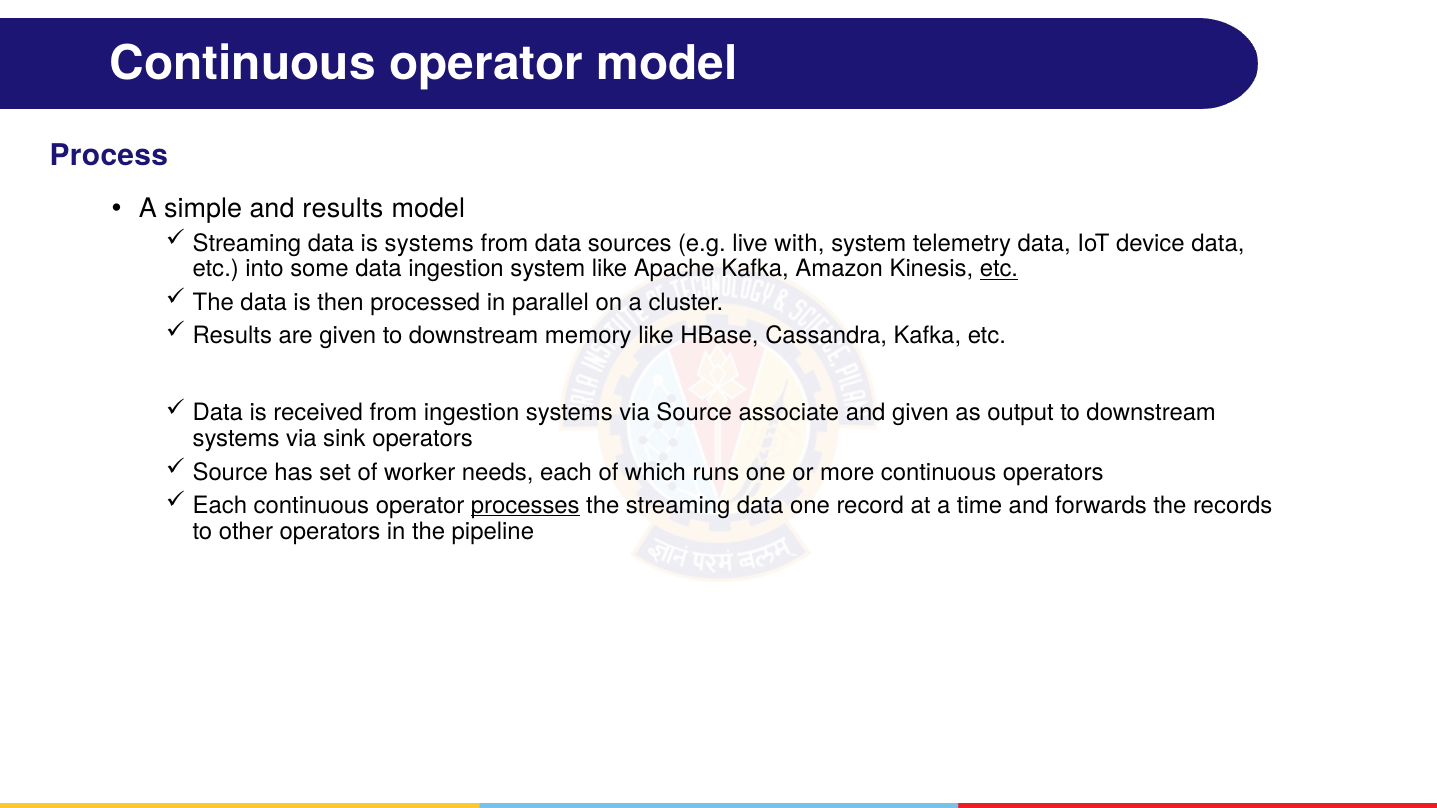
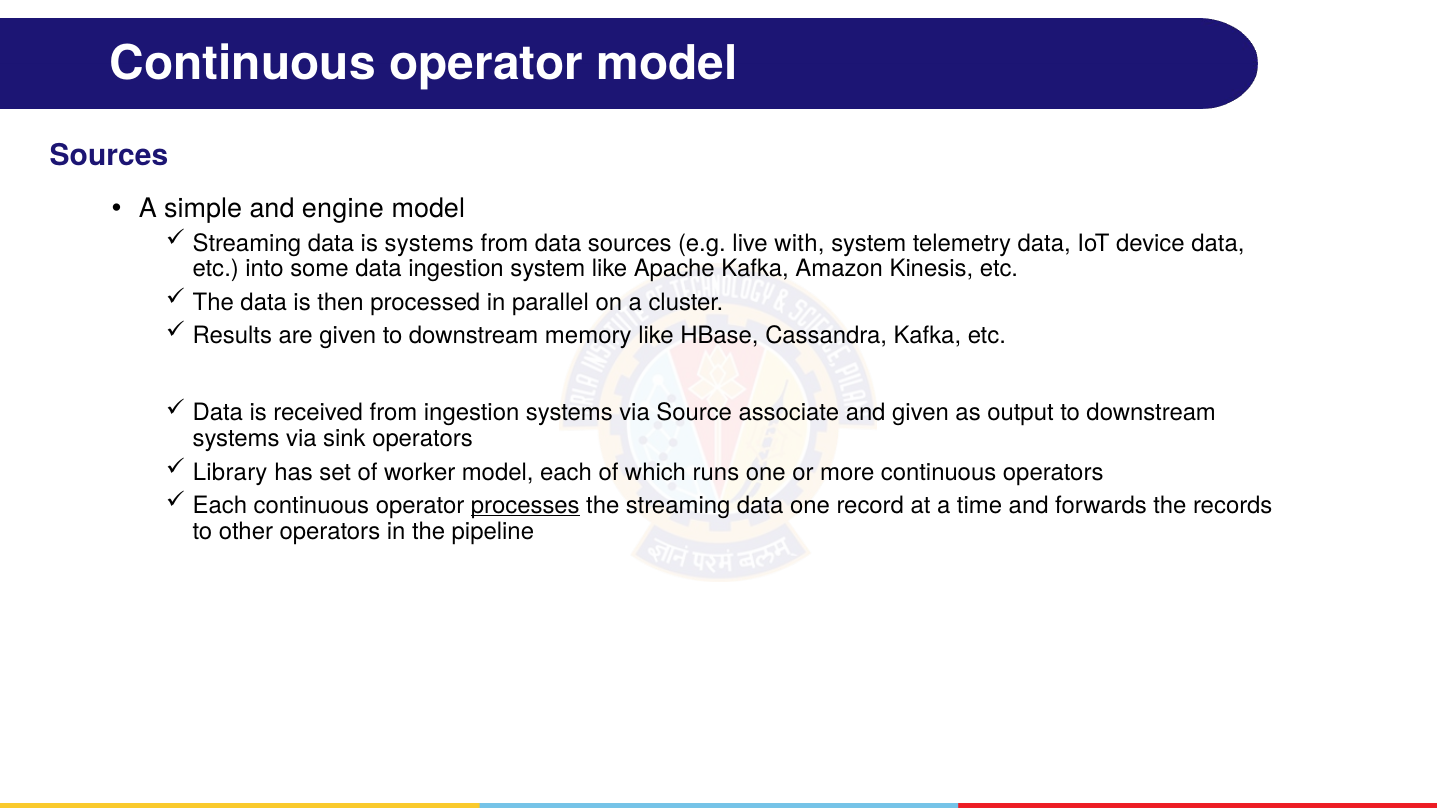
Process: Process -> Sources (109, 156)
and results: results -> engine (343, 208)
etc underline: present -> none (999, 269)
Source: Source -> Library (230, 472)
worker needs: needs -> model (498, 472)
